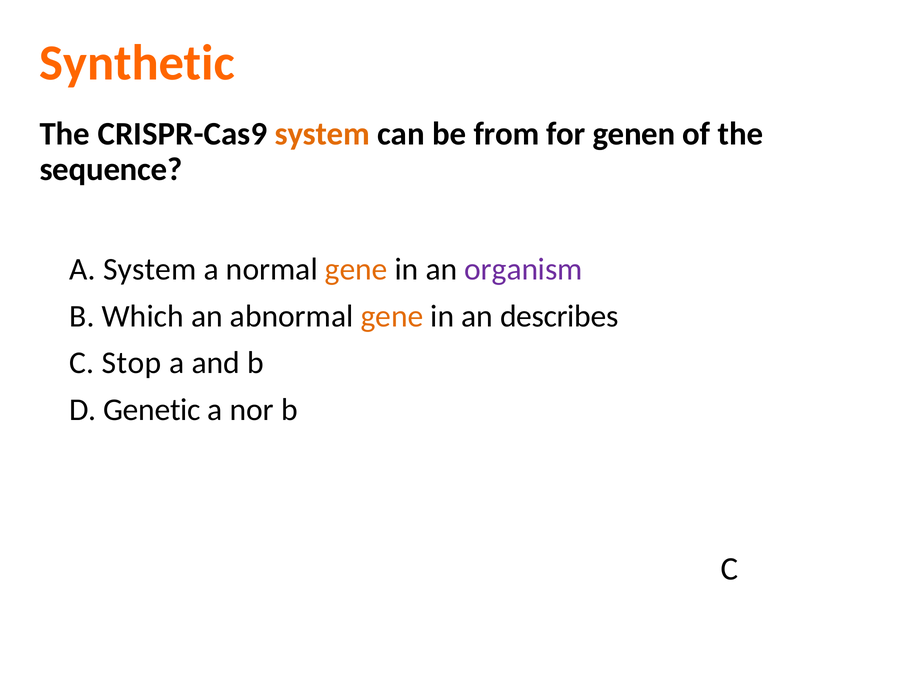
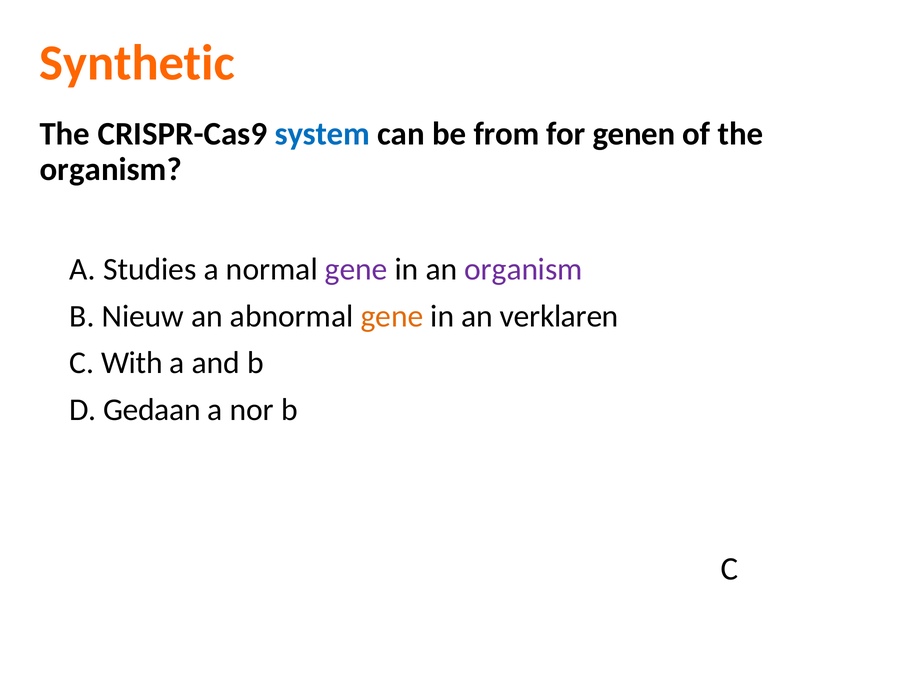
system colour: orange -> blue (322, 134)
sequence: sequence -> organism (111, 169)
A System: System -> Studies (150, 269)
gene colour: orange -> purple (356, 269)
Which: Which -> Nieuw (143, 316)
describes: describes -> verklaren (559, 316)
Stop: Stop -> With (132, 363)
Genetic: Genetic -> Gedaan (152, 410)
